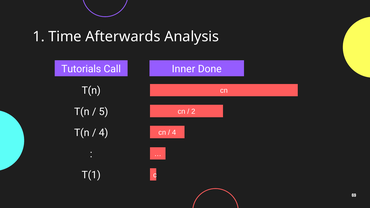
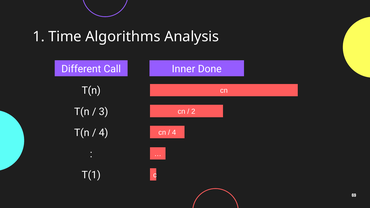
Afterwards: Afterwards -> Algorithms (123, 37)
Tutorials: Tutorials -> Different (81, 69)
5: 5 -> 3 (103, 112)
